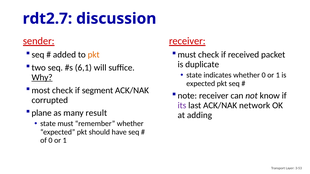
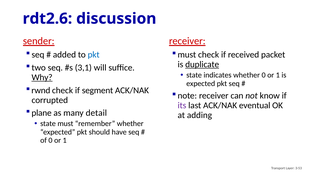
rdt2.7: rdt2.7 -> rdt2.6 (47, 19)
pkt colour: orange -> blue (94, 55)
duplicate underline: none -> present (202, 65)
6,1: 6,1 -> 3,1 (83, 68)
most: most -> rwnd (41, 91)
network: network -> eventual (255, 106)
result: result -> detail (96, 113)
